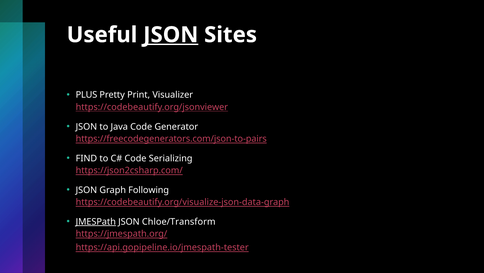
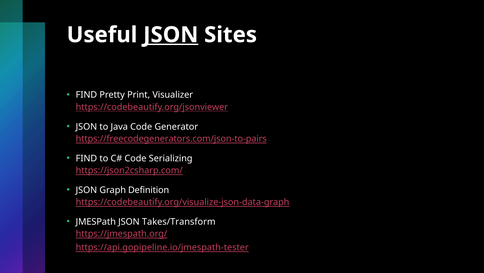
PLUS: PLUS -> FIND (86, 95)
Following: Following -> Definition (149, 190)
JMESPath underline: present -> none (96, 221)
Chloe/Transform: Chloe/Transform -> Takes/Transform (179, 221)
